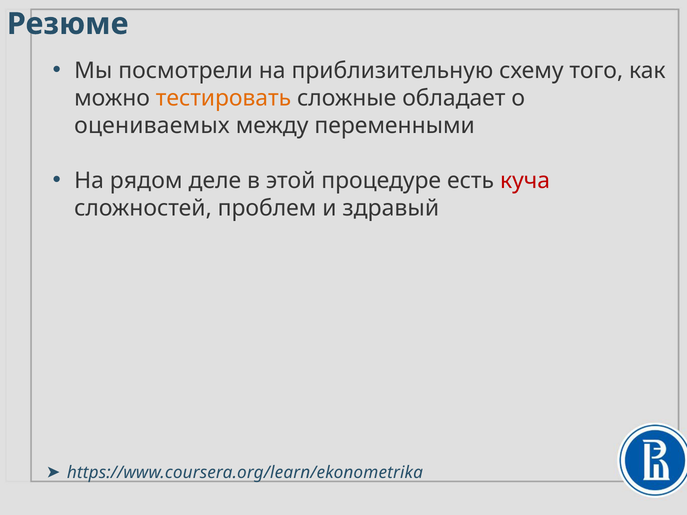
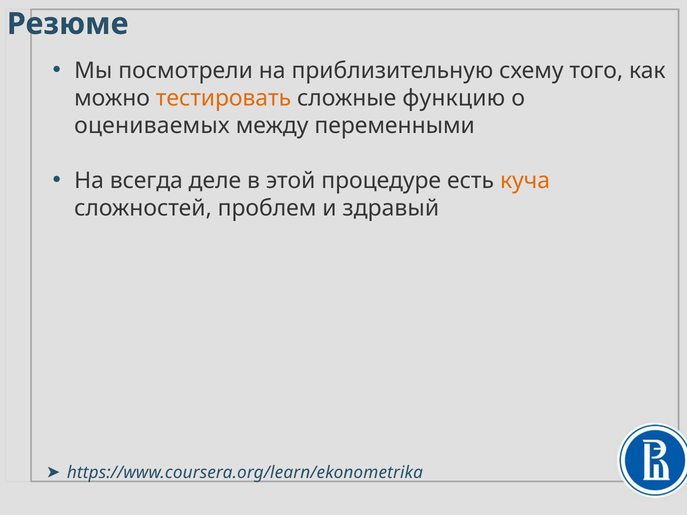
обладает: обладает -> функцию (454, 98)
рядом: рядом -> всегда (146, 181)
куча colour: red -> orange (525, 181)
